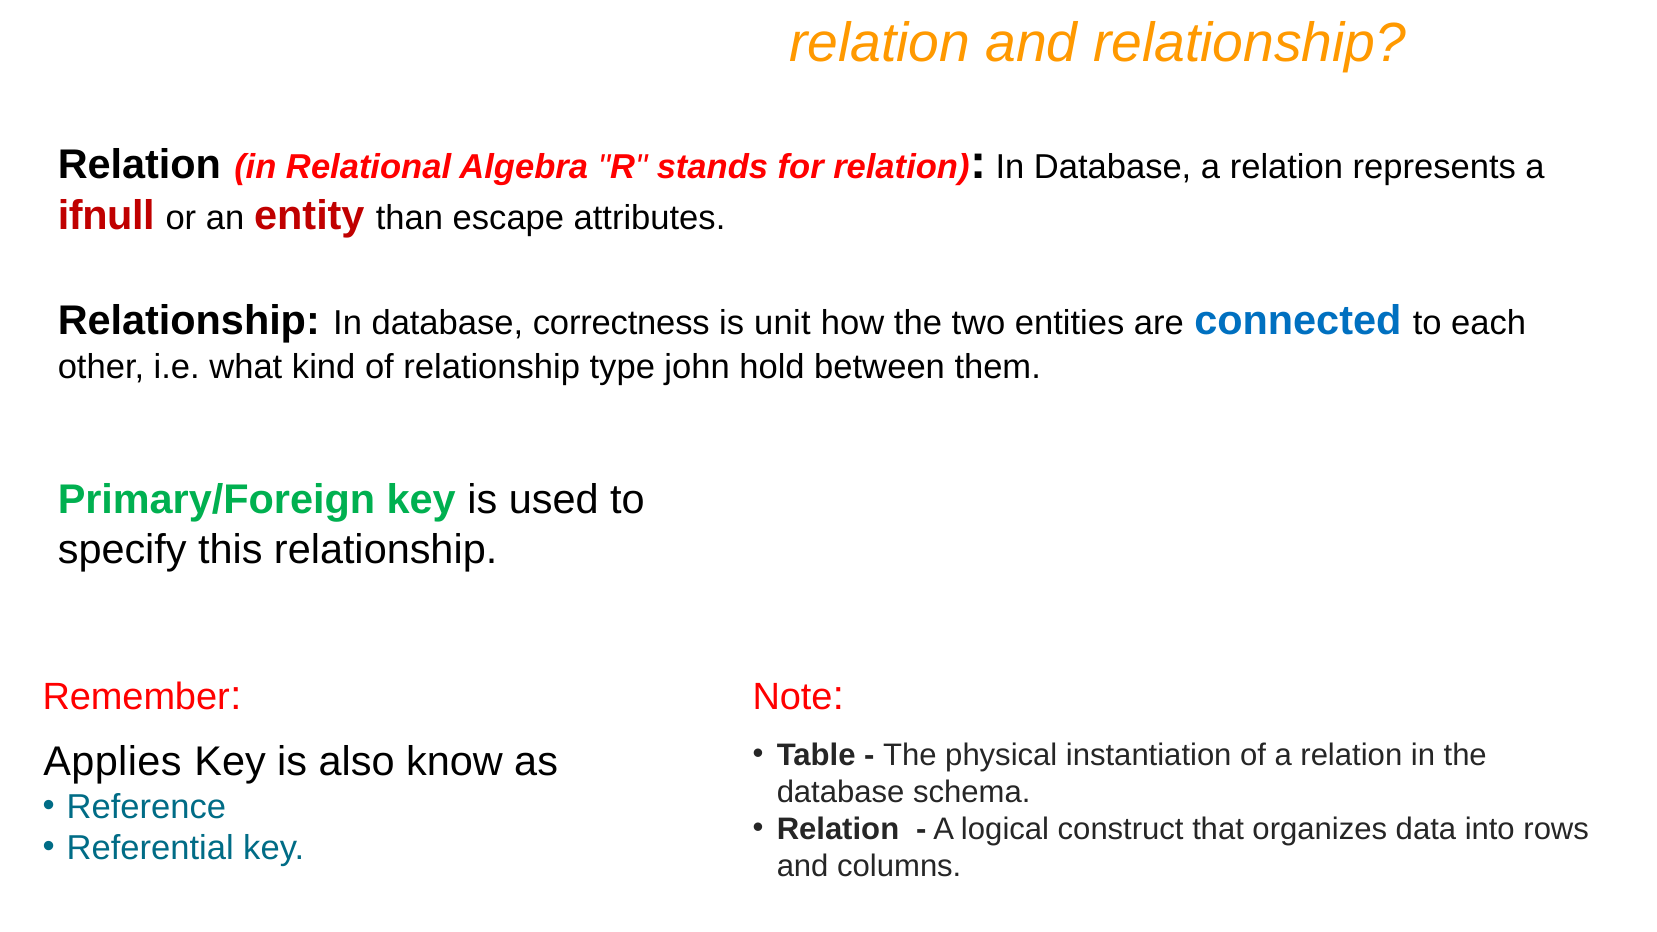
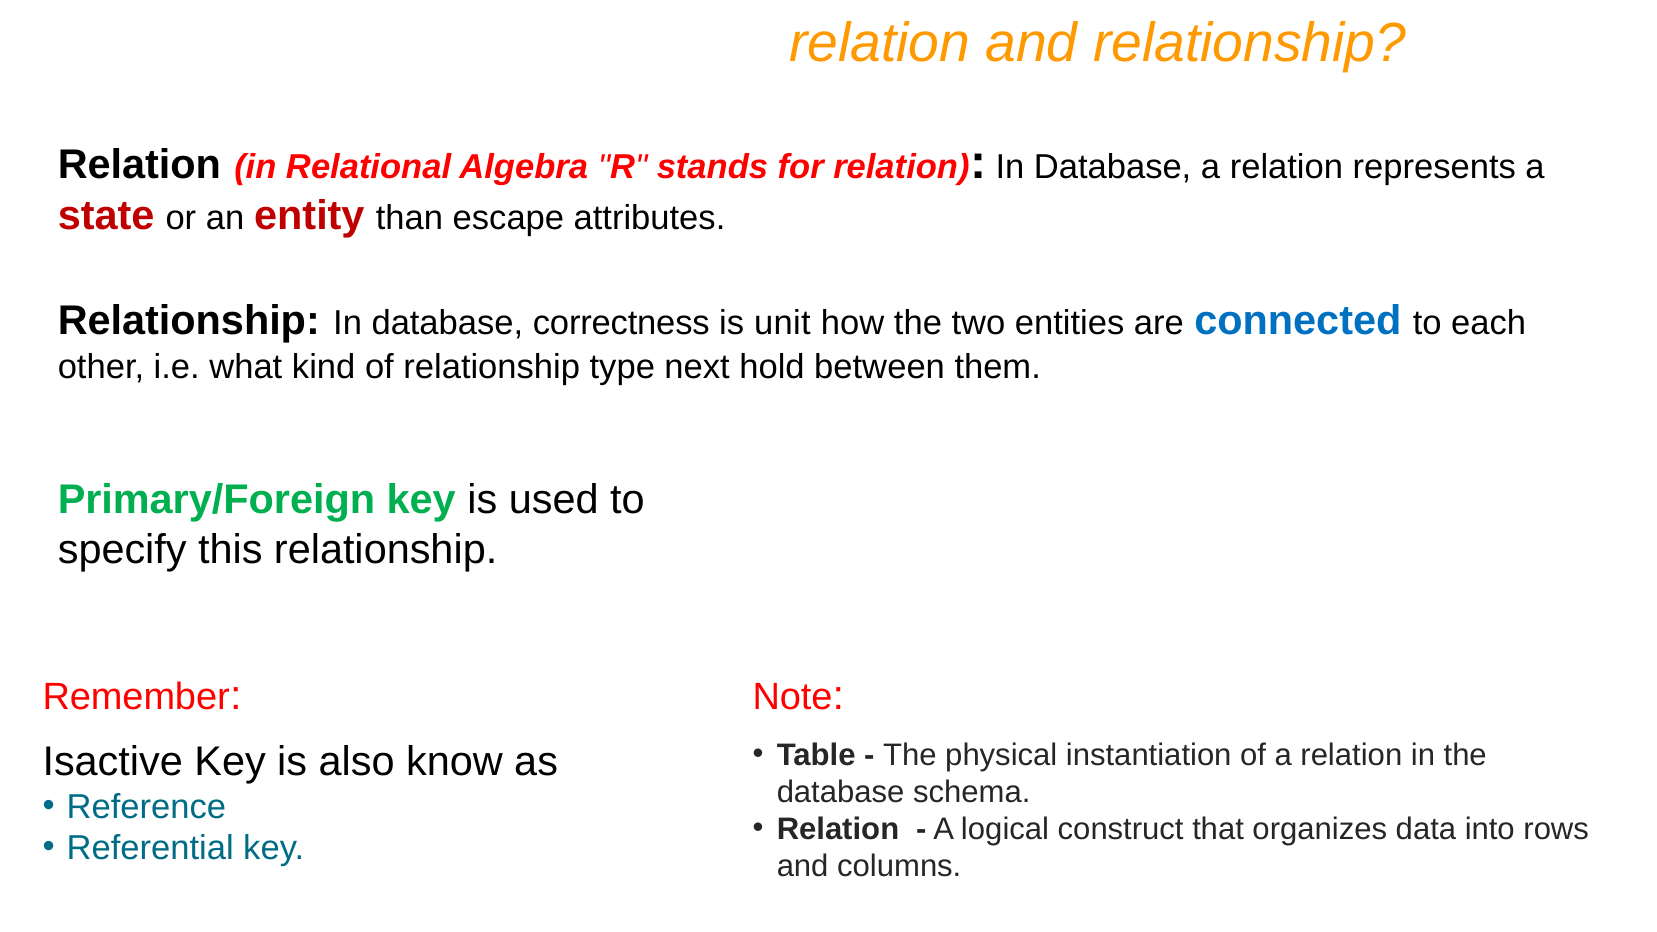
ifnull: ifnull -> state (106, 216)
john: john -> next (697, 367)
Applies: Applies -> Isactive (113, 762)
